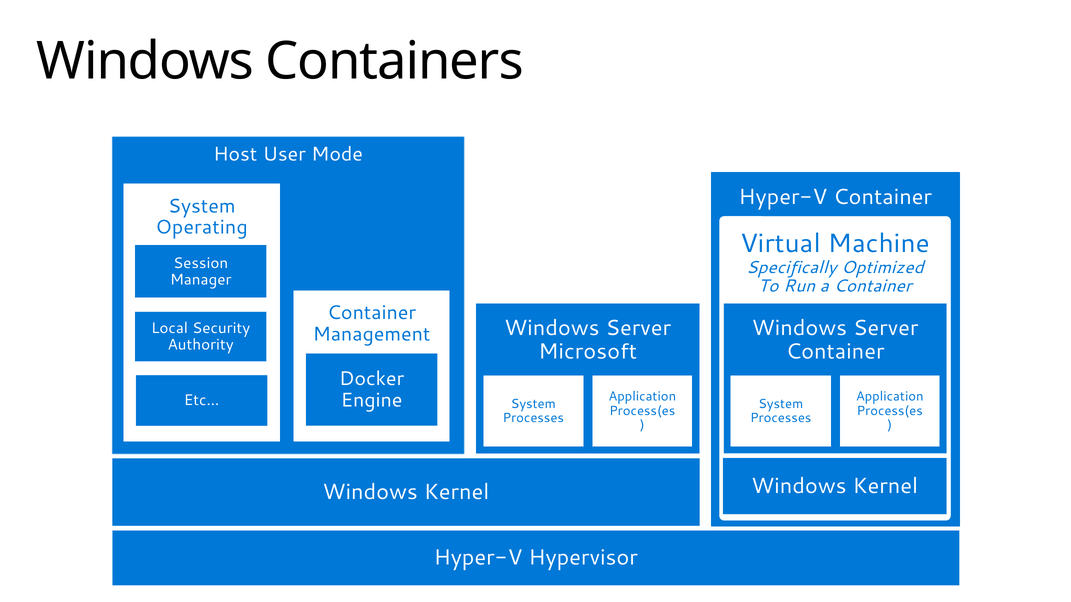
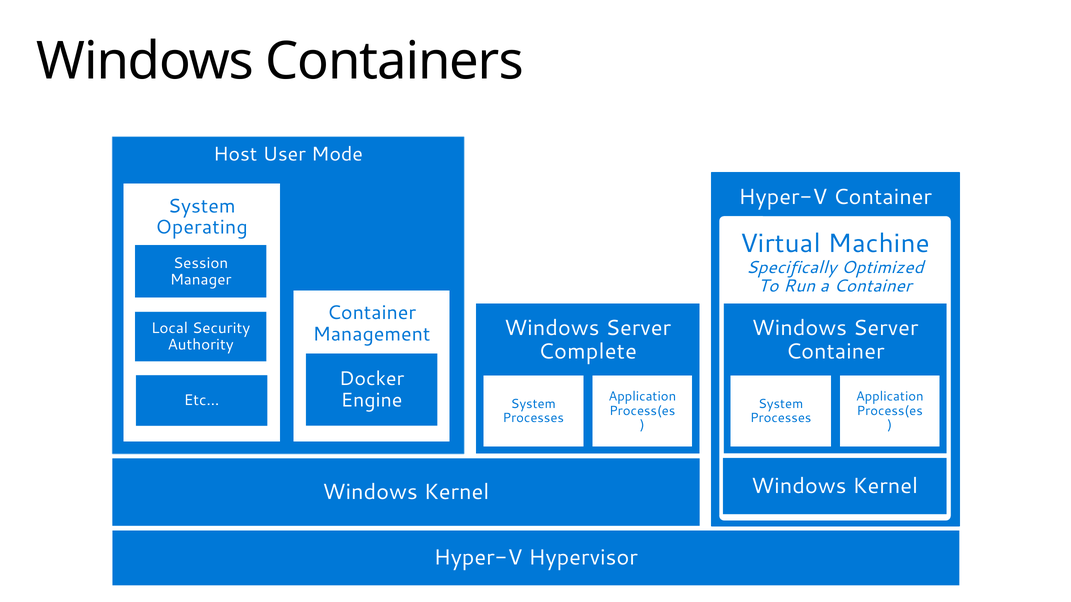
Microsoft: Microsoft -> Complete (588, 352)
